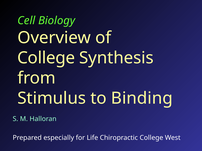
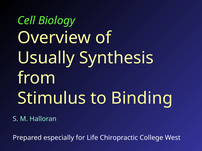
College: College -> Usually (46, 58)
